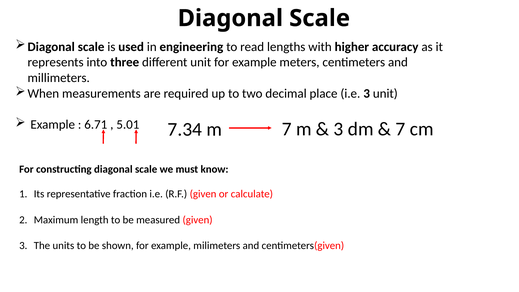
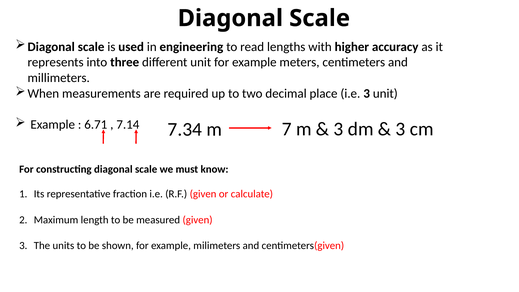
5.01: 5.01 -> 7.14 (128, 125)
7: 7 -> 3 (401, 129)
